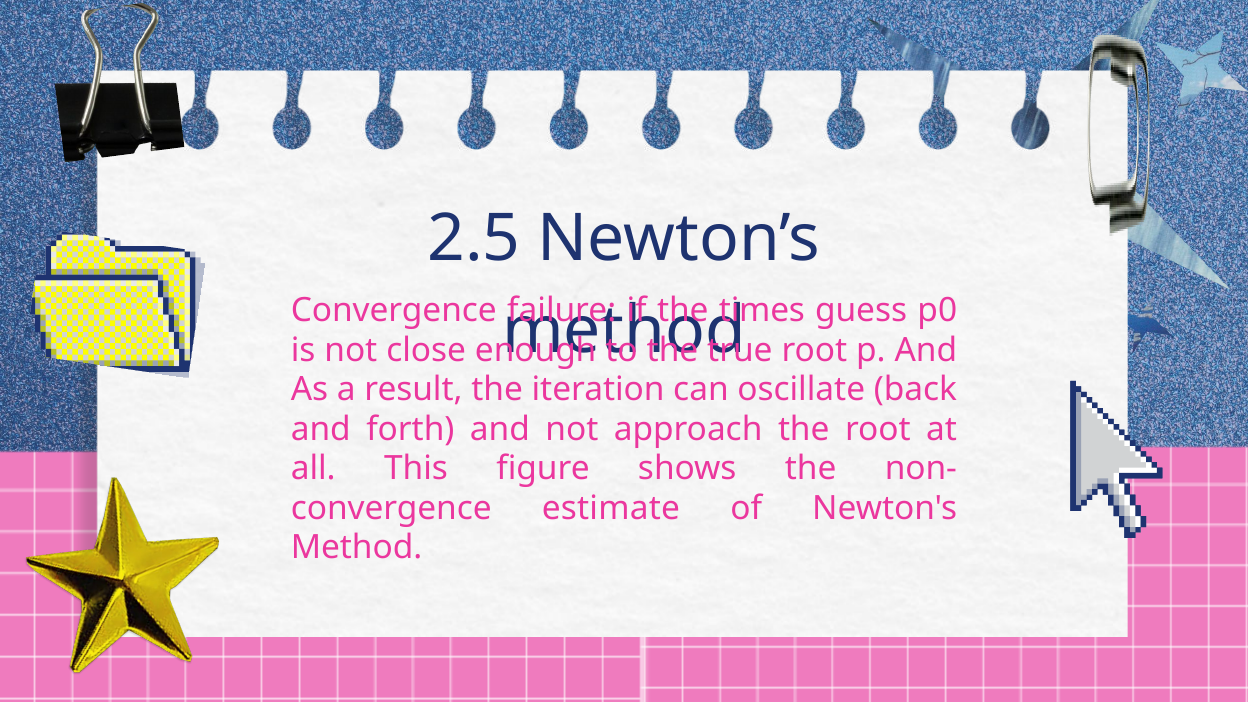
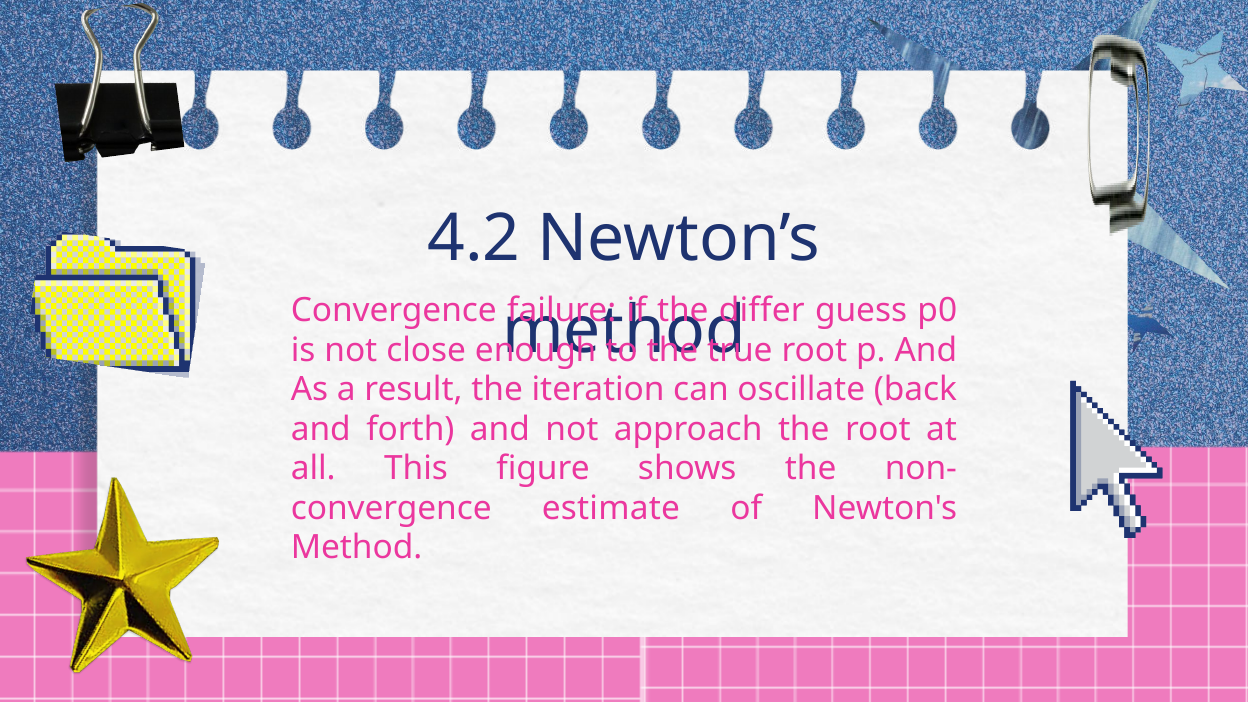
2.5: 2.5 -> 4.2 (474, 238)
times: times -> differ (762, 311)
